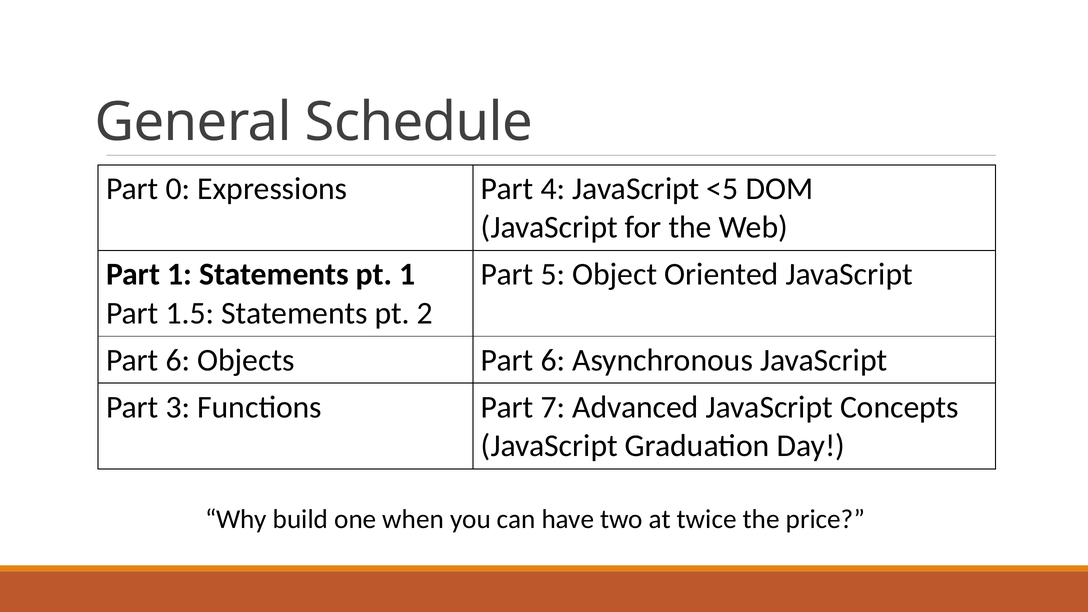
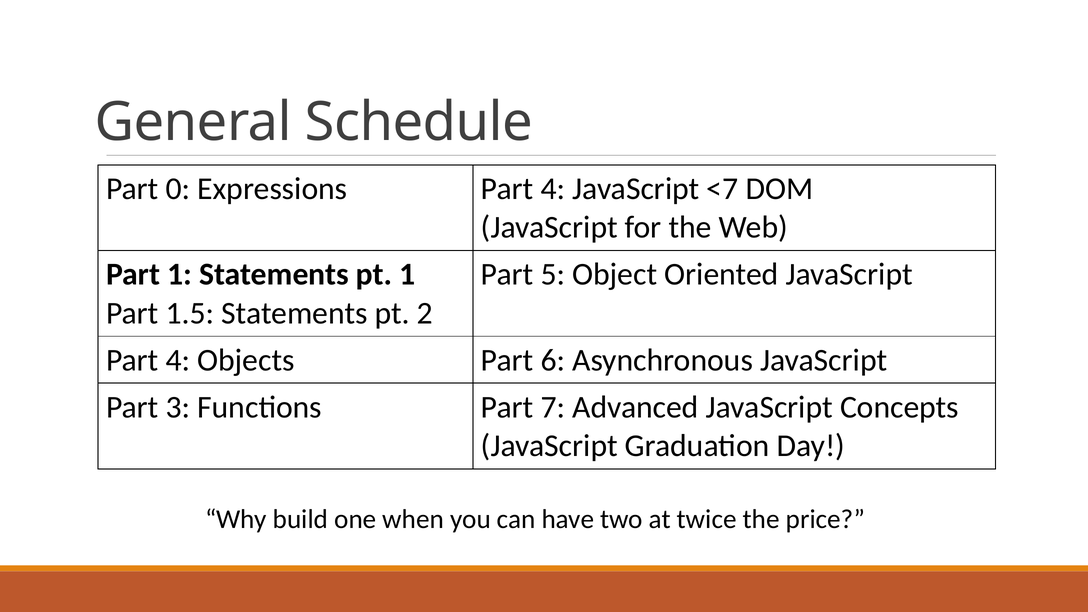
<5: <5 -> <7 (722, 189)
6: 6 -> 4 (178, 360)
